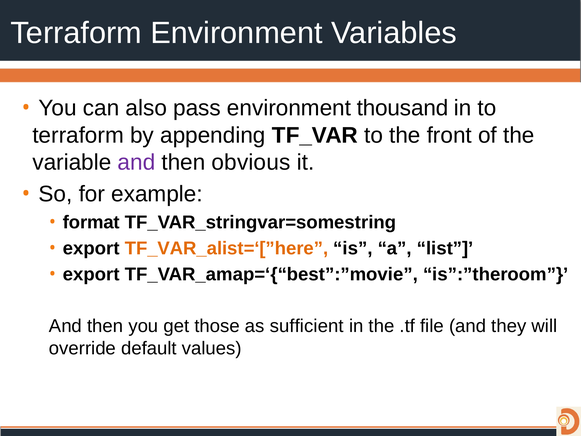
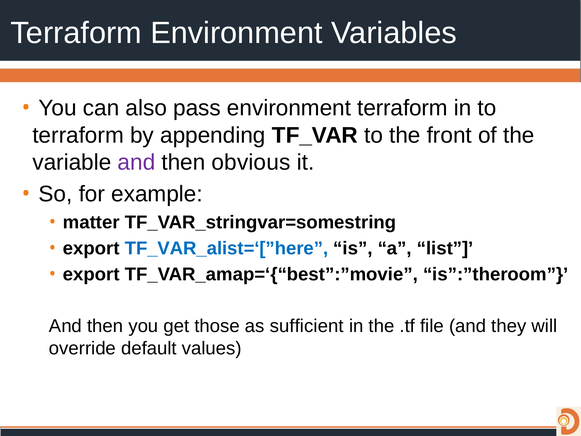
environment thousand: thousand -> terraform (403, 108)
format: format -> matter (91, 222)
TF_VAR_alist=‘[”here colour: orange -> blue (227, 248)
